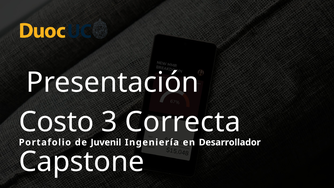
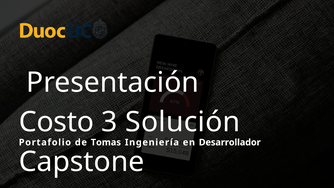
Correcta: Correcta -> Solución (183, 122)
Juvenil: Juvenil -> Tomas (106, 142)
